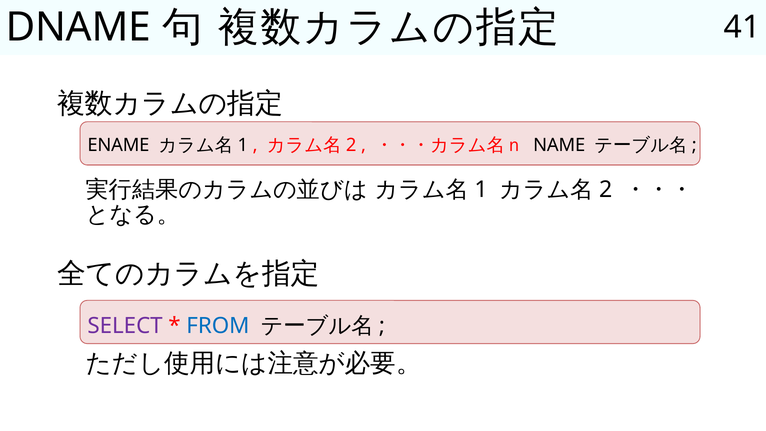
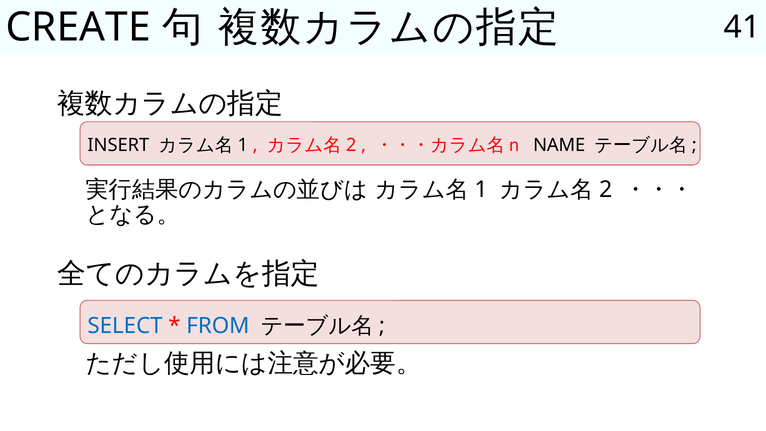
DNAME: DNAME -> CREATE (78, 27)
ENAME: ENAME -> INSERT (118, 145)
SELECT colour: purple -> blue (125, 326)
